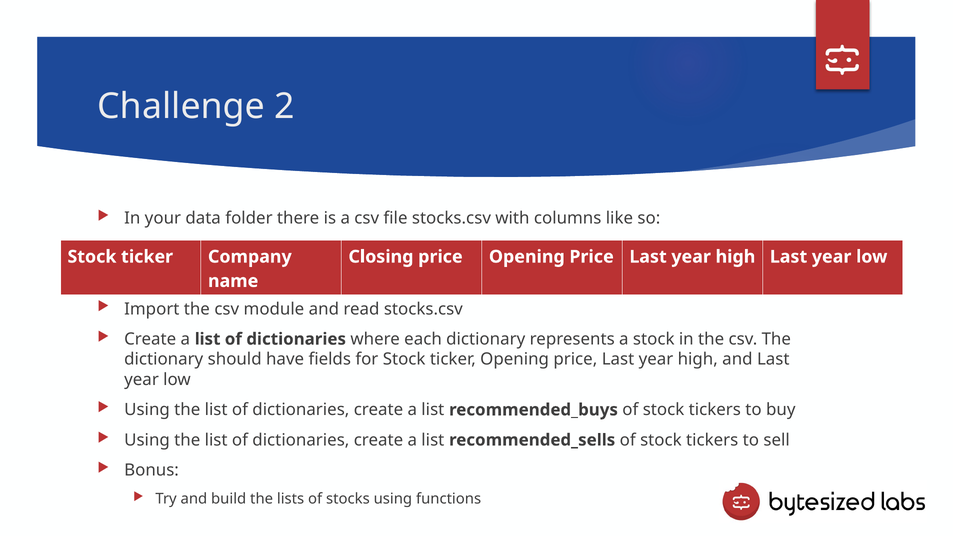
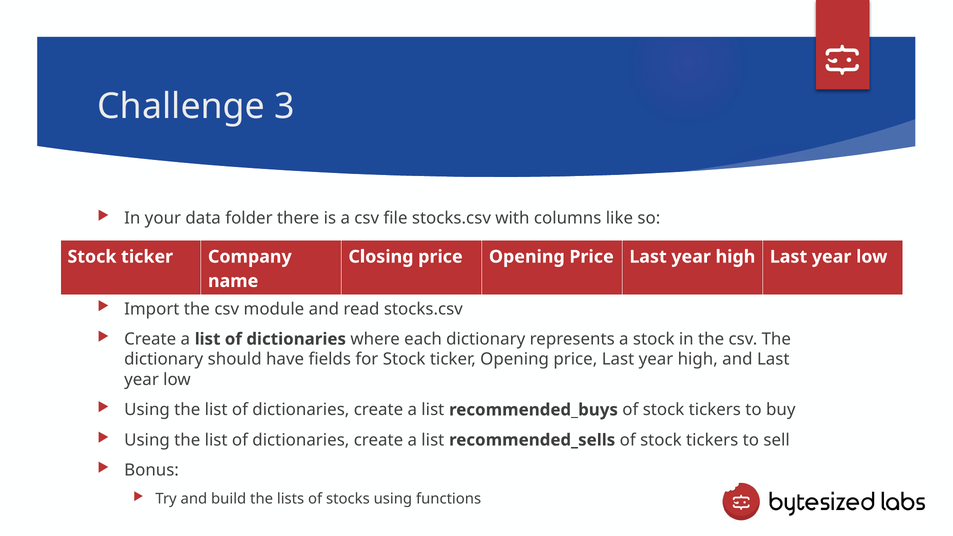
2: 2 -> 3 (284, 106)
